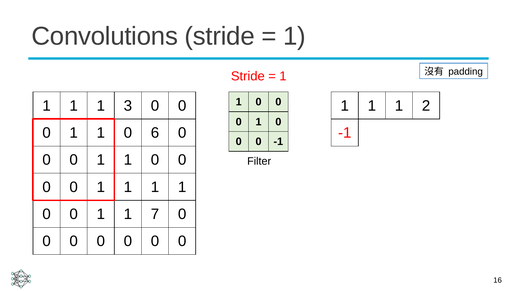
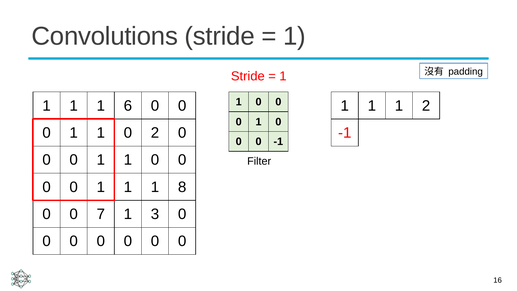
3: 3 -> 6 (128, 106)
0 6: 6 -> 2 (155, 133)
1: 1 -> 8 (182, 187)
1: 1 -> 7 (101, 214)
7: 7 -> 3 (155, 214)
